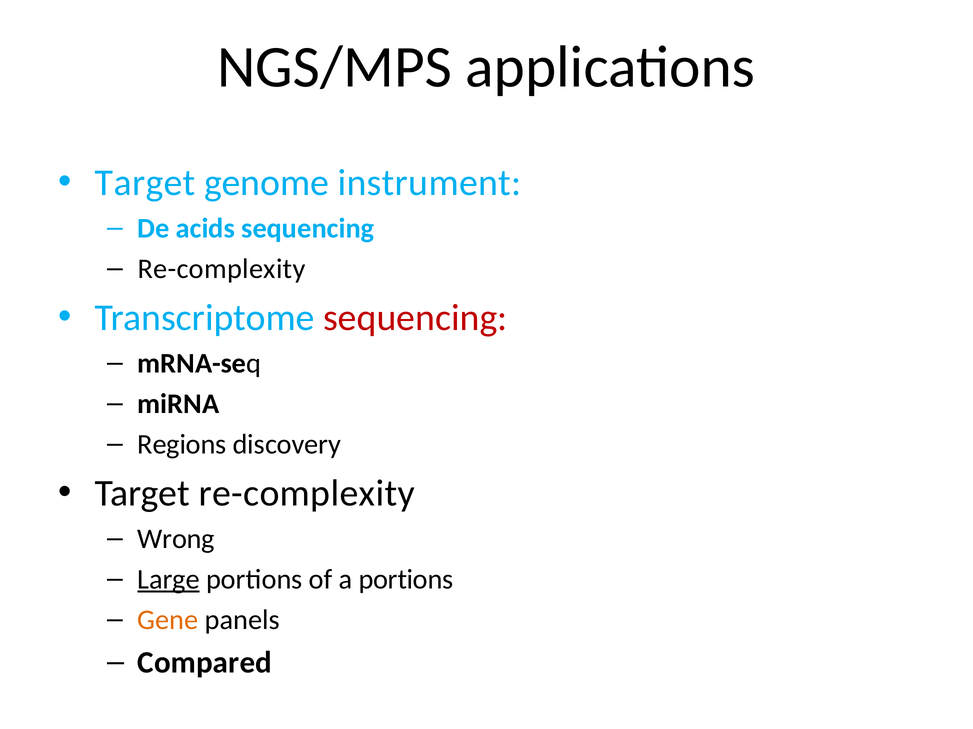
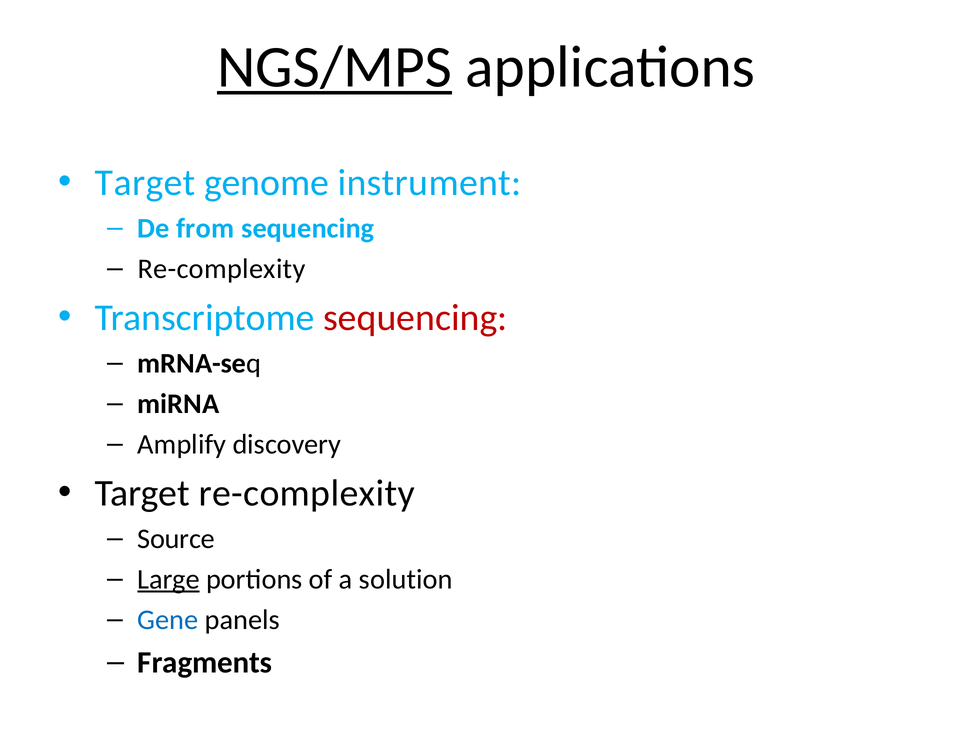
NGS/MPS underline: none -> present (335, 67)
acids: acids -> from (205, 229)
Regions: Regions -> Amplify (182, 445)
Wrong: Wrong -> Source (176, 539)
a portions: portions -> solution (406, 580)
Gene colour: orange -> blue (168, 620)
Compared: Compared -> Fragments (205, 663)
